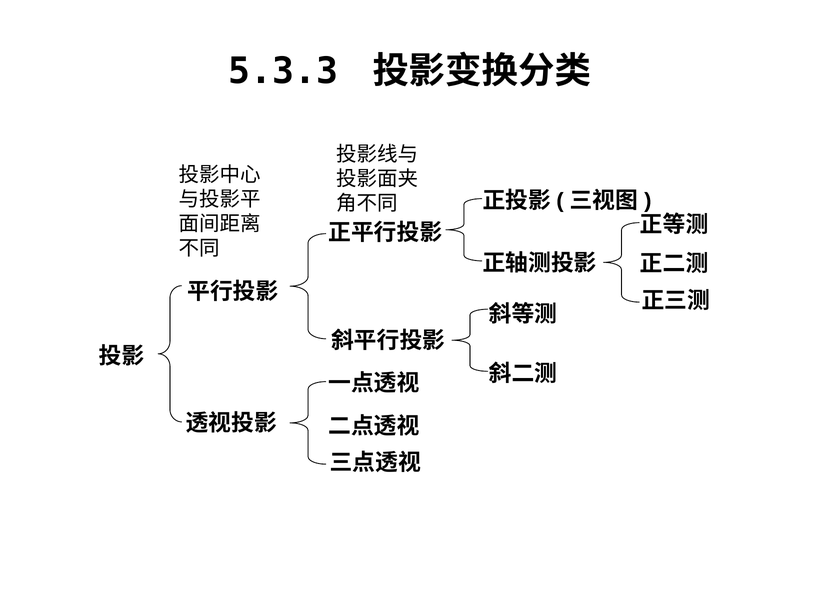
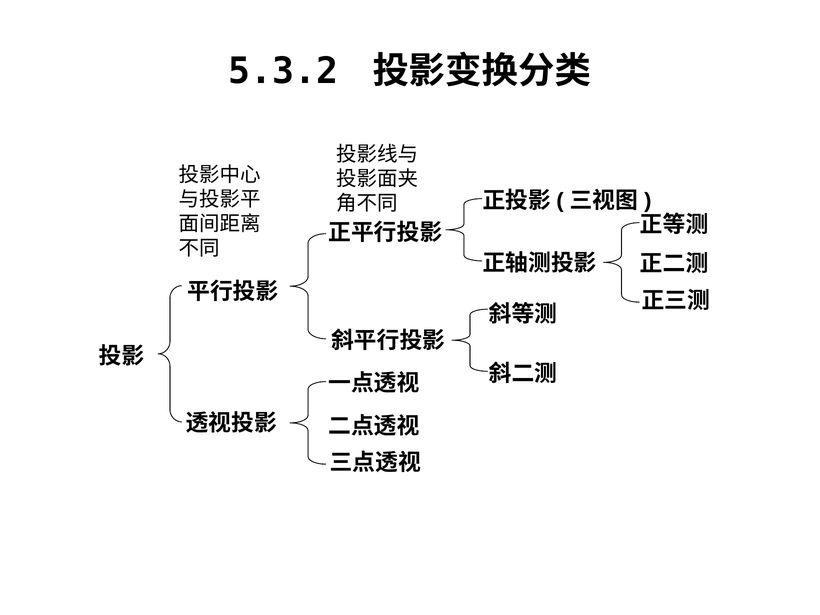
5.3.3: 5.3.3 -> 5.3.2 (283, 71)
